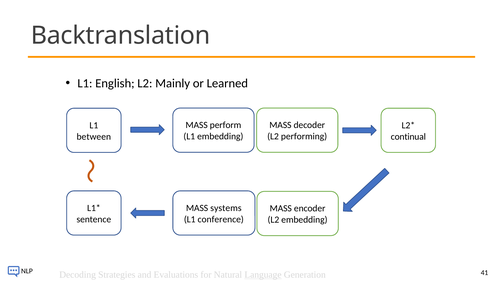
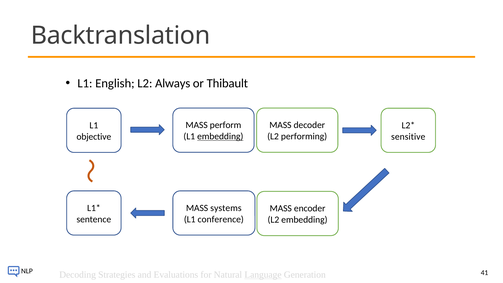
Mainly: Mainly -> Always (173, 83)
Learned: Learned -> Thibault (227, 83)
embedding underline: none -> present (220, 136)
between: between -> objective (94, 137)
continual: continual -> sensitive (408, 137)
